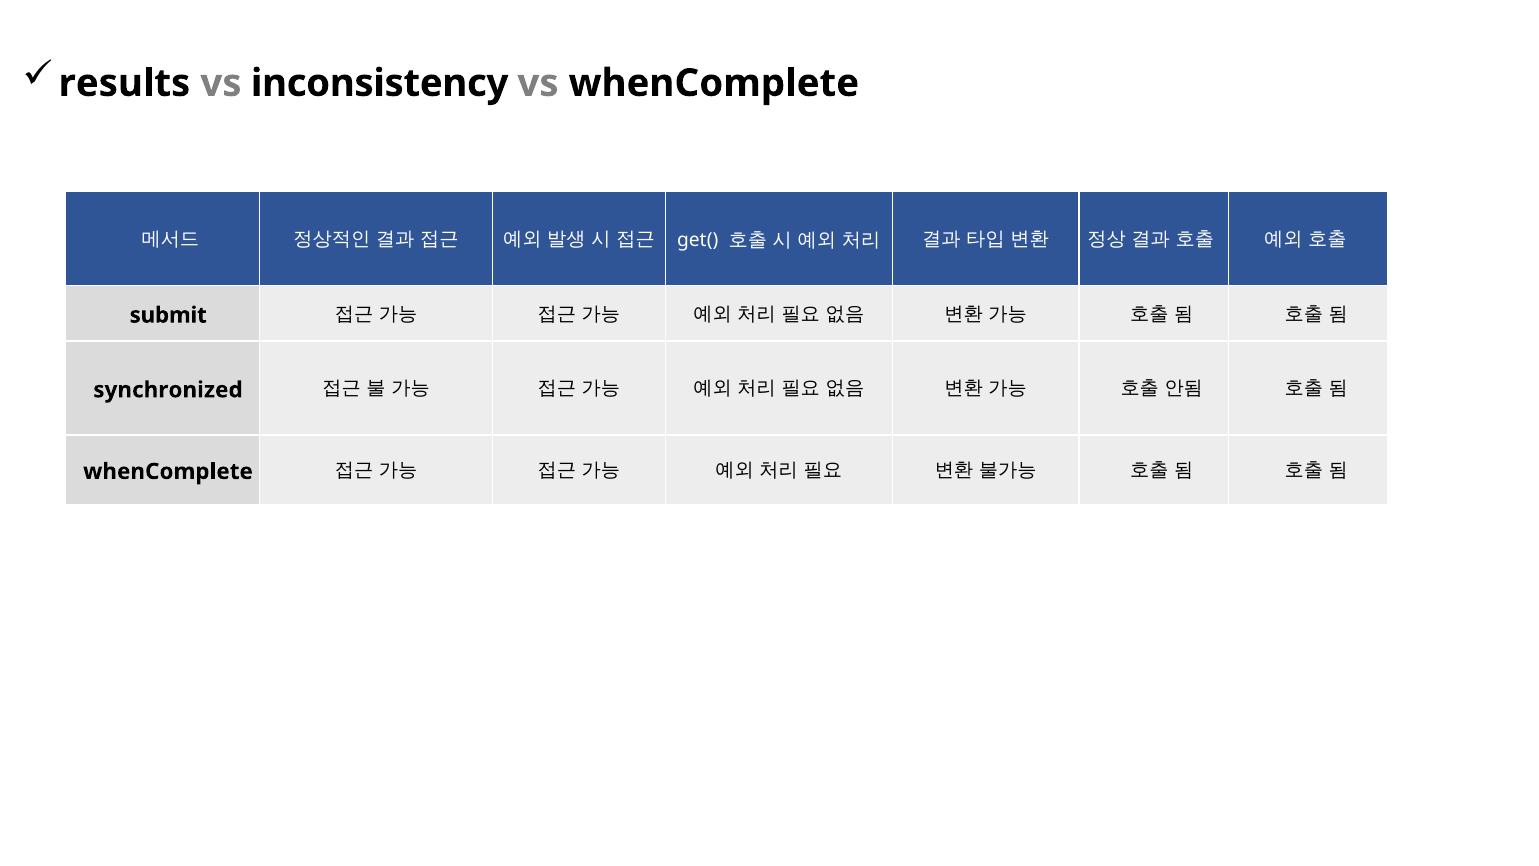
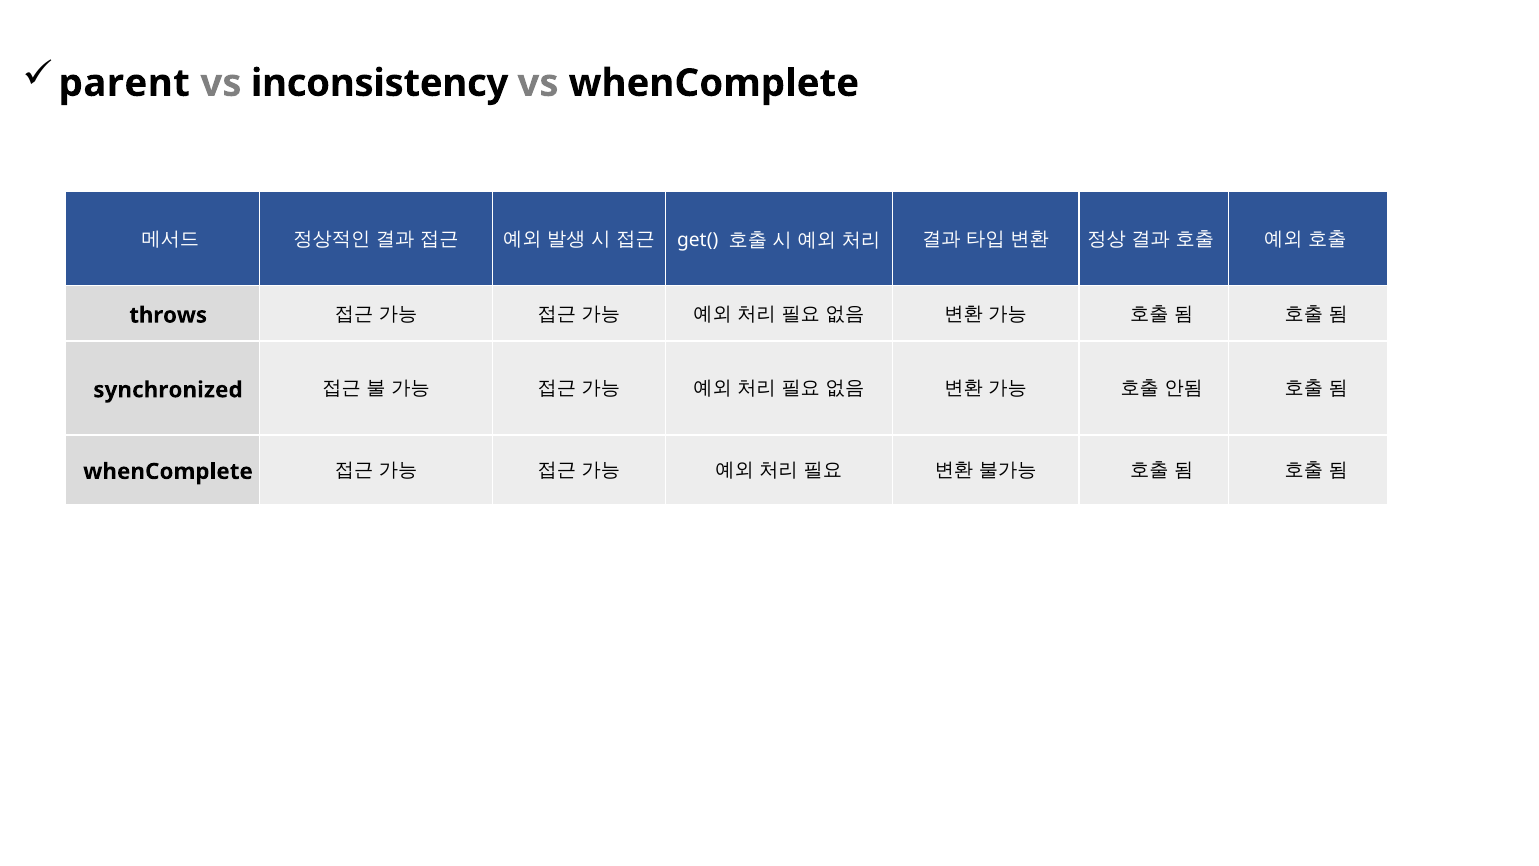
results: results -> parent (124, 83)
submit: submit -> throws (168, 315)
